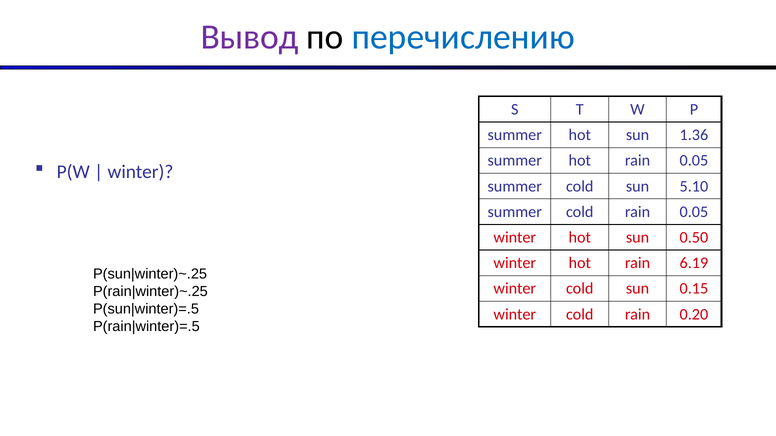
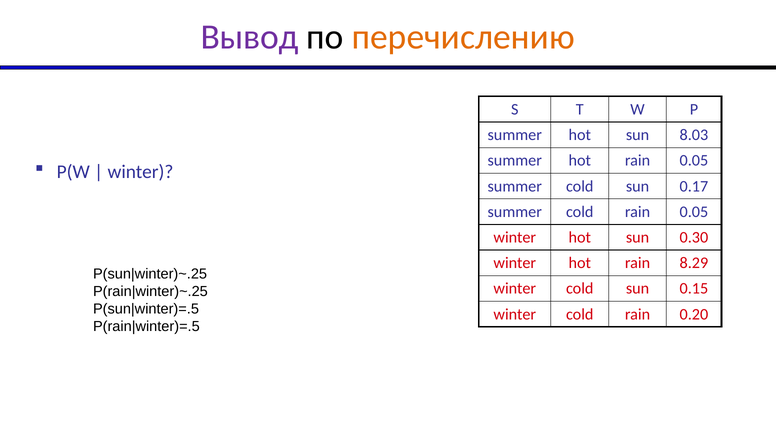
перечислению colour: blue -> orange (463, 37)
1.36: 1.36 -> 8.03 (694, 135)
5.10: 5.10 -> 0.17 (694, 186)
0.50: 0.50 -> 0.30 (694, 238)
6.19: 6.19 -> 8.29 (694, 263)
